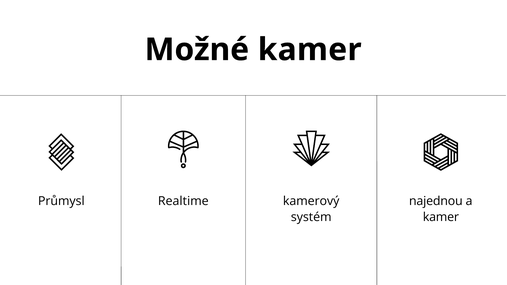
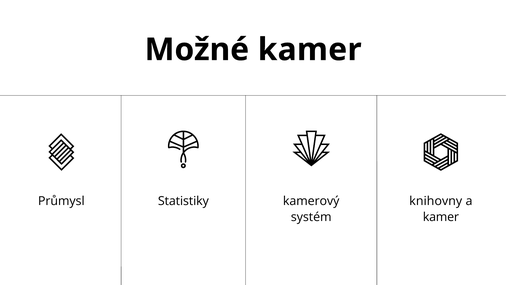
Realtime: Realtime -> Statistiky (183, 201)
najednou: najednou -> knihovny (436, 201)
